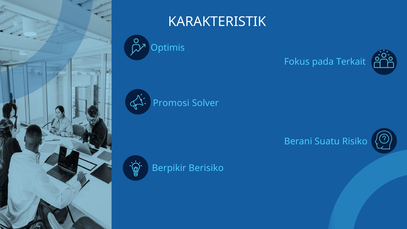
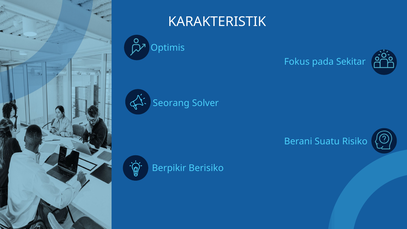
Terkait: Terkait -> Sekitar (351, 62)
Promosi: Promosi -> Seorang (171, 103)
